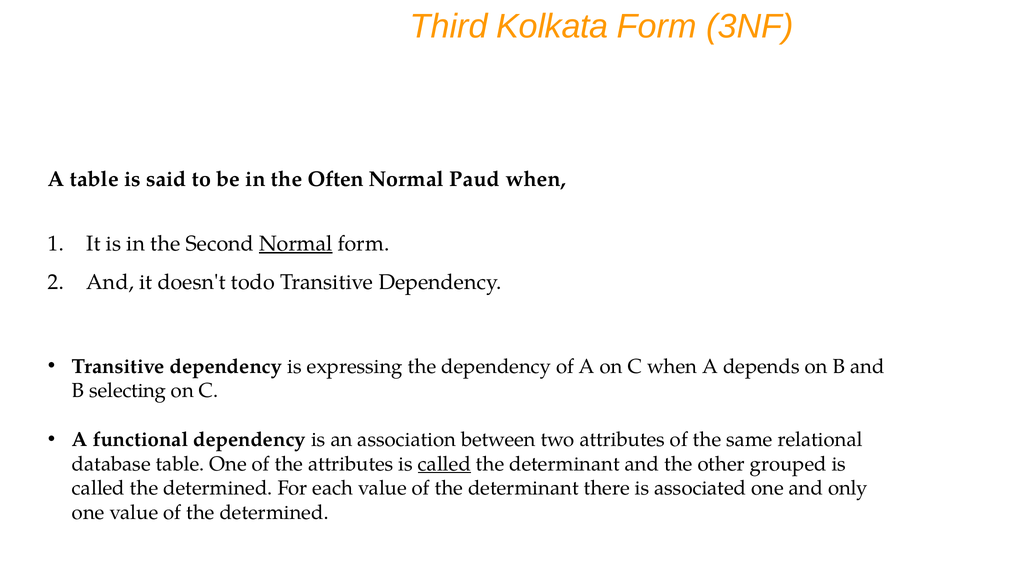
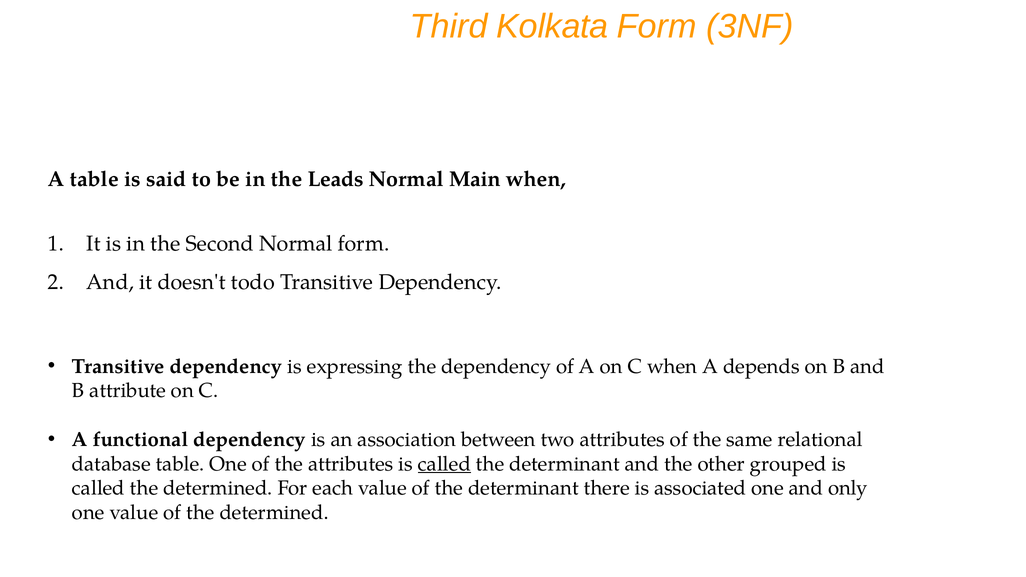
Often: Often -> Leads (336, 179)
Paud: Paud -> Main (475, 179)
Normal underline: present -> none (296, 244)
selecting: selecting -> attribute (128, 391)
